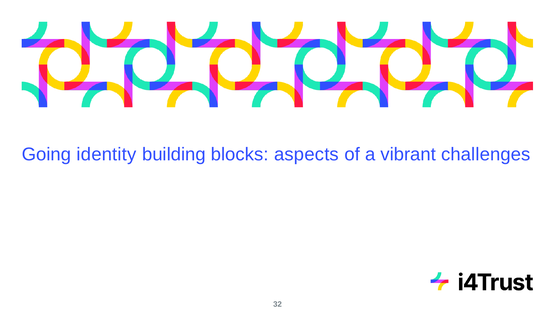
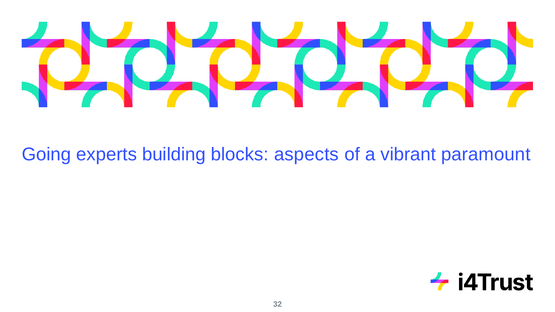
identity: identity -> experts (107, 154)
challenges: challenges -> paramount (486, 154)
